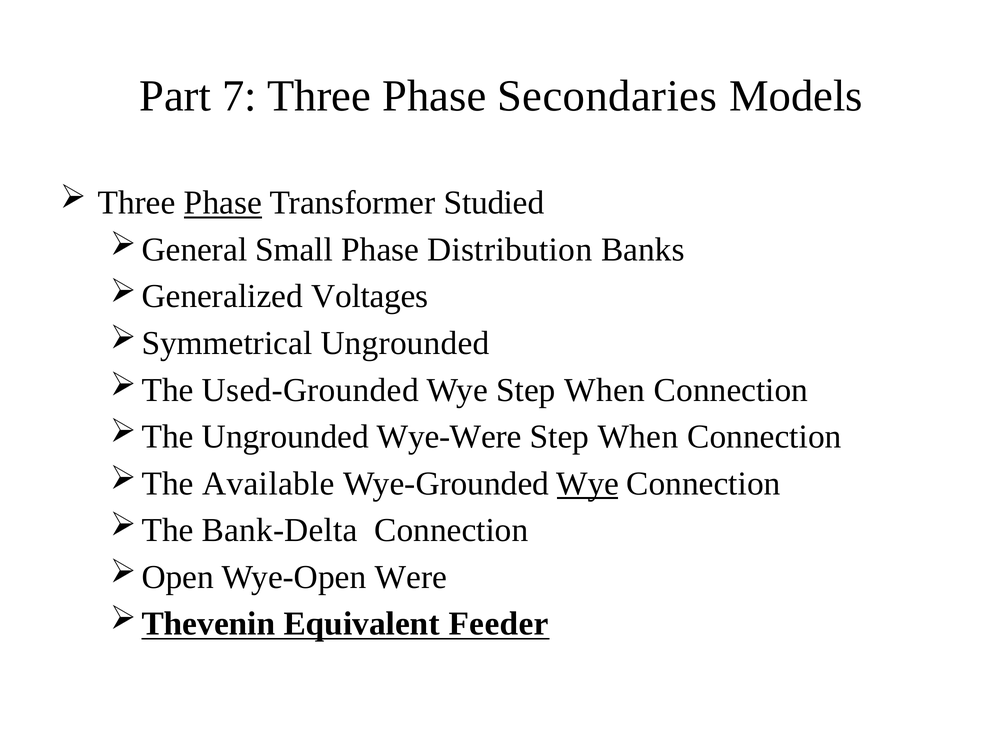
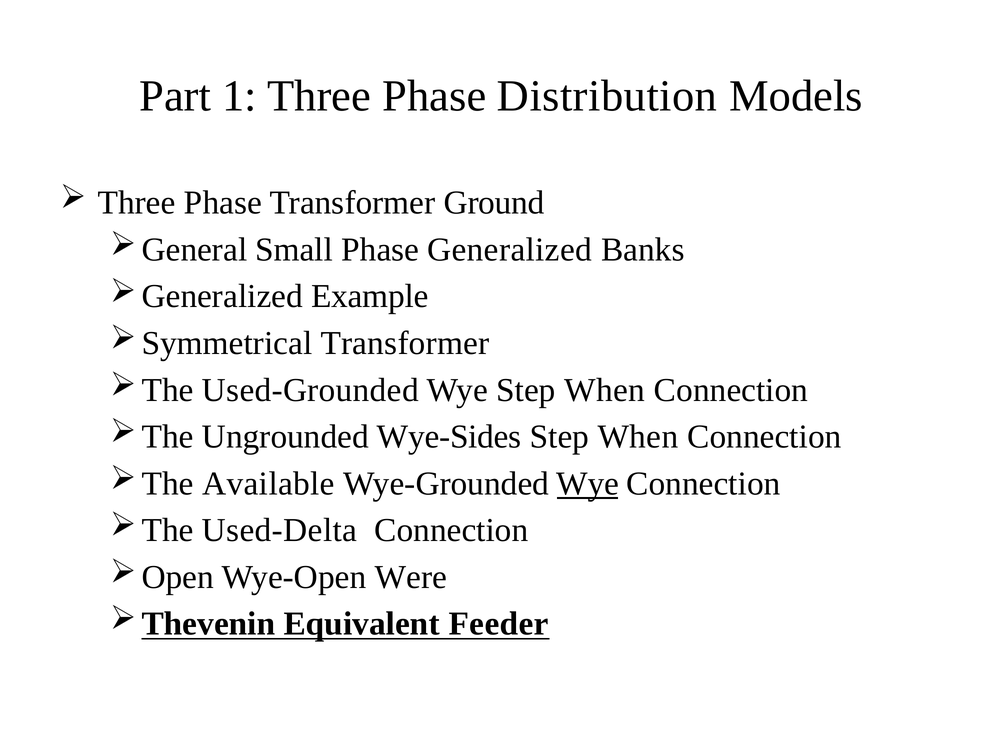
7: 7 -> 1 (239, 96)
Secondaries: Secondaries -> Distribution (607, 96)
Phase underline: present -> none (223, 203)
Studied: Studied -> Ground (494, 203)
Distribution: Distribution -> Generalized (510, 250)
Voltages: Voltages -> Example (370, 297)
Ungrounded: Ungrounded -> Transformer (405, 343)
Wye-Were: Wye-Were -> Wye-Sides (449, 437)
Bank-Delta: Bank-Delta -> Used-Delta (280, 531)
